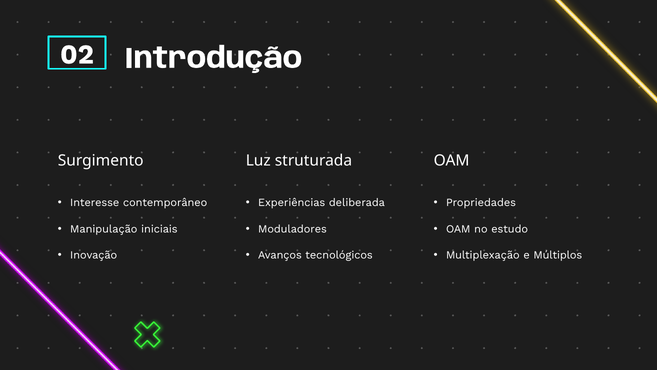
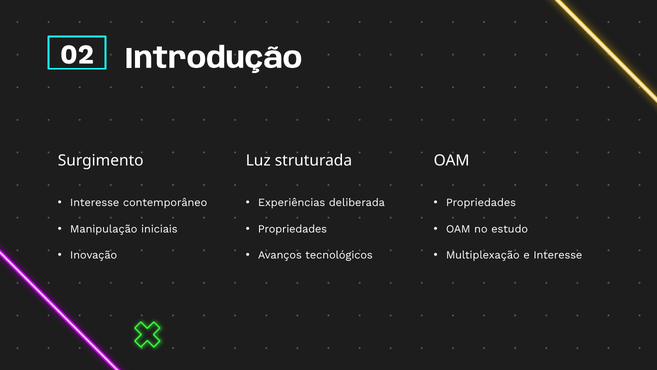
Moduladores: Moduladores -> Propriedades (292, 229)
e Múltiplos: Múltiplos -> Interesse (558, 255)
